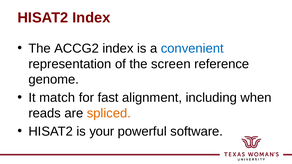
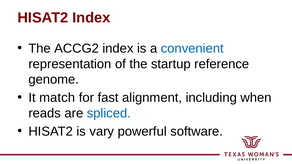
screen: screen -> startup (171, 64)
spliced colour: orange -> blue (109, 113)
your: your -> vary (102, 132)
